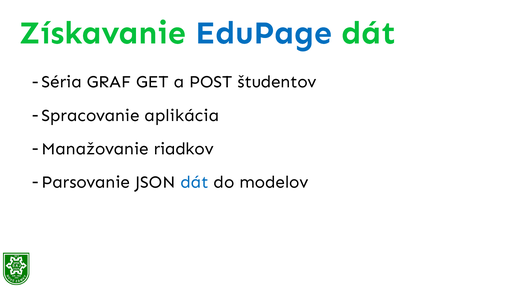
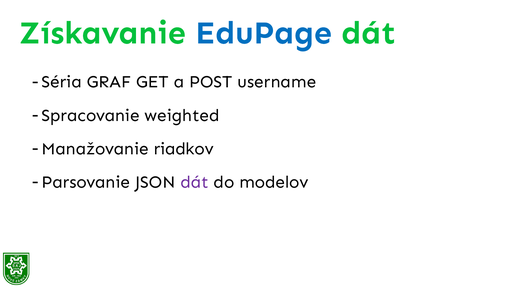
študentov: študentov -> username (277, 82)
aplikácia: aplikácia -> weighted (182, 115)
dát colour: blue -> purple (195, 182)
